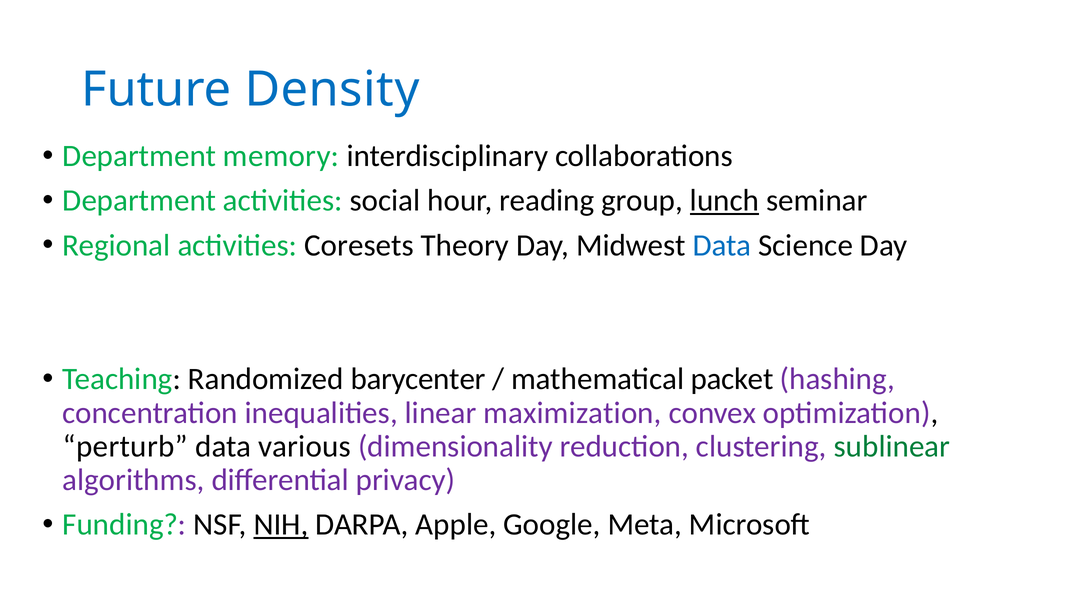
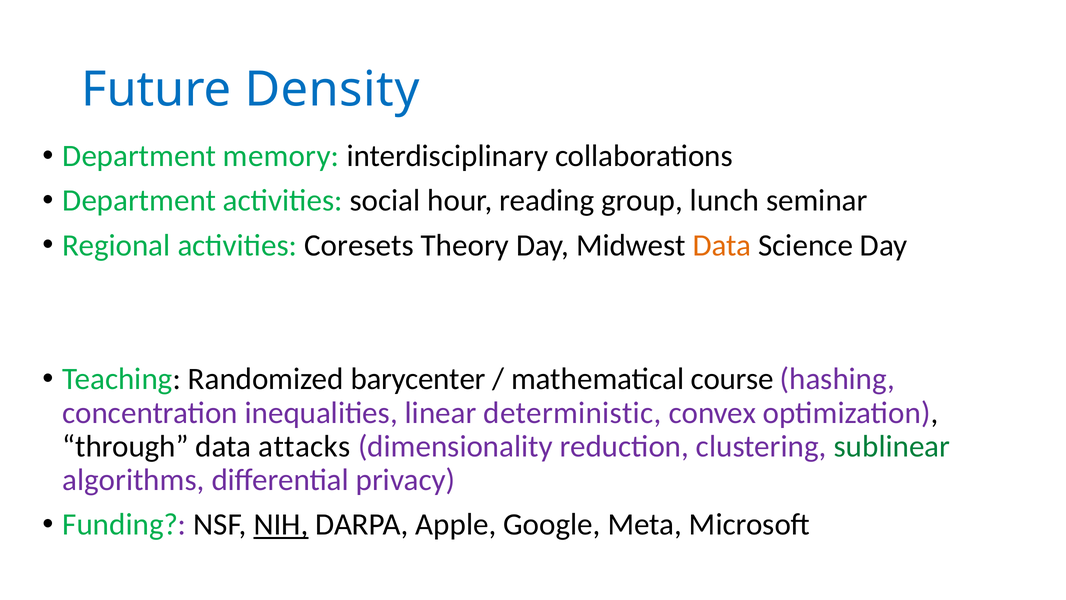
lunch underline: present -> none (724, 201)
Data colour: blue -> orange (722, 245)
packet: packet -> course (732, 379)
maximization: maximization -> deterministic (572, 412)
perturb: perturb -> through (126, 446)
various: various -> attacks (304, 446)
